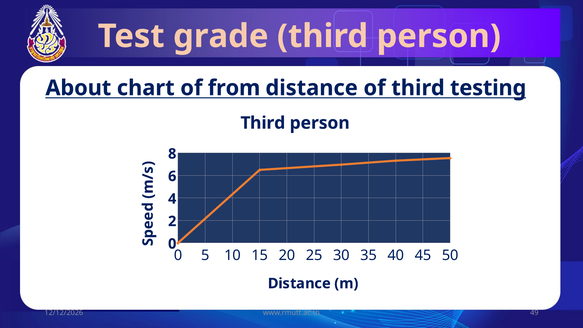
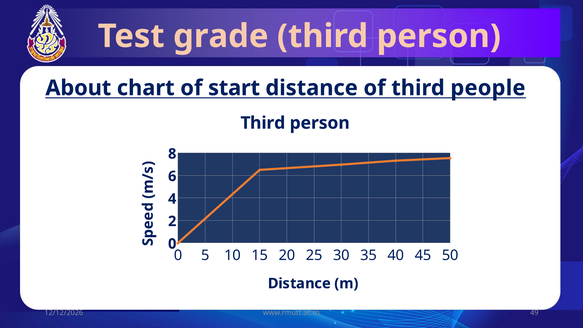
from: from -> start (234, 88)
testing: testing -> people (488, 88)
